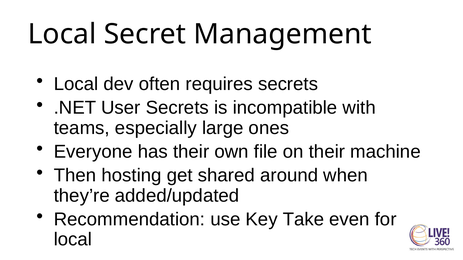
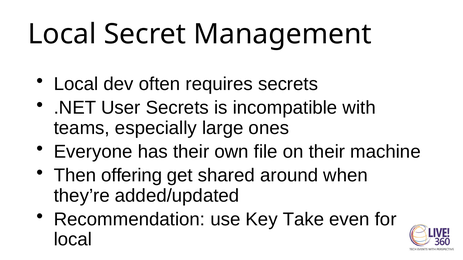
hosting: hosting -> offering (132, 176)
